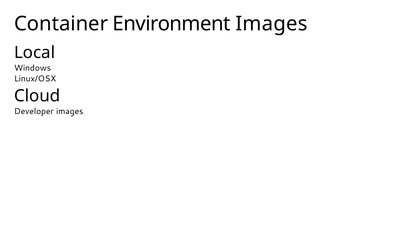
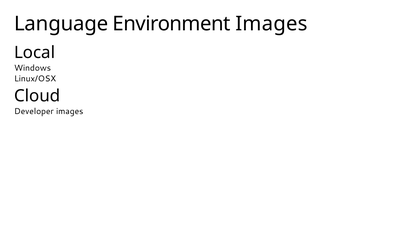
Container: Container -> Language (61, 24)
